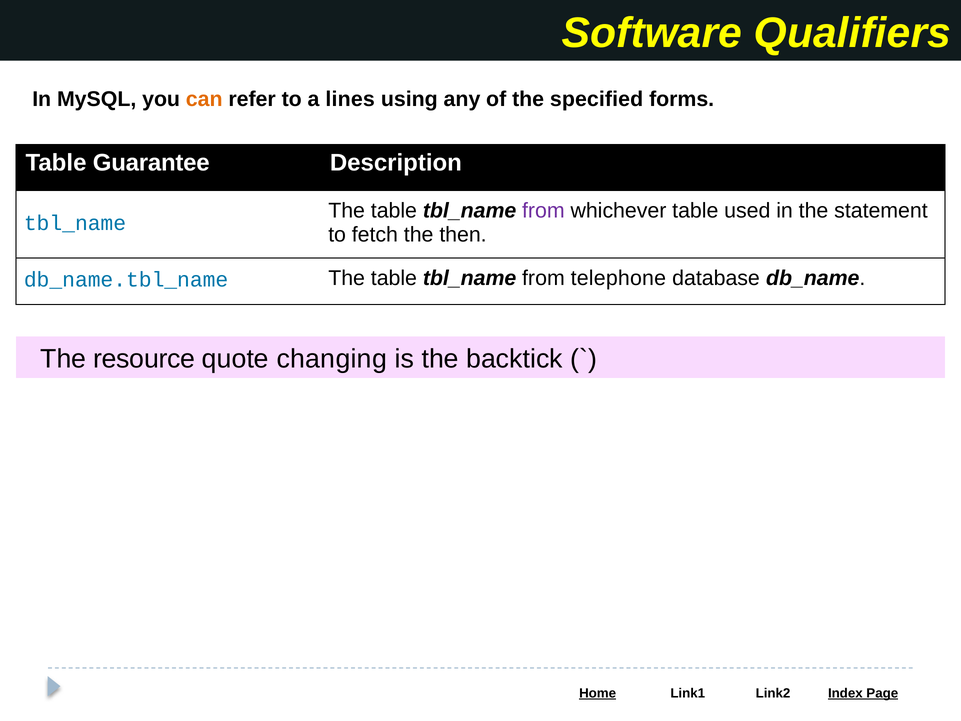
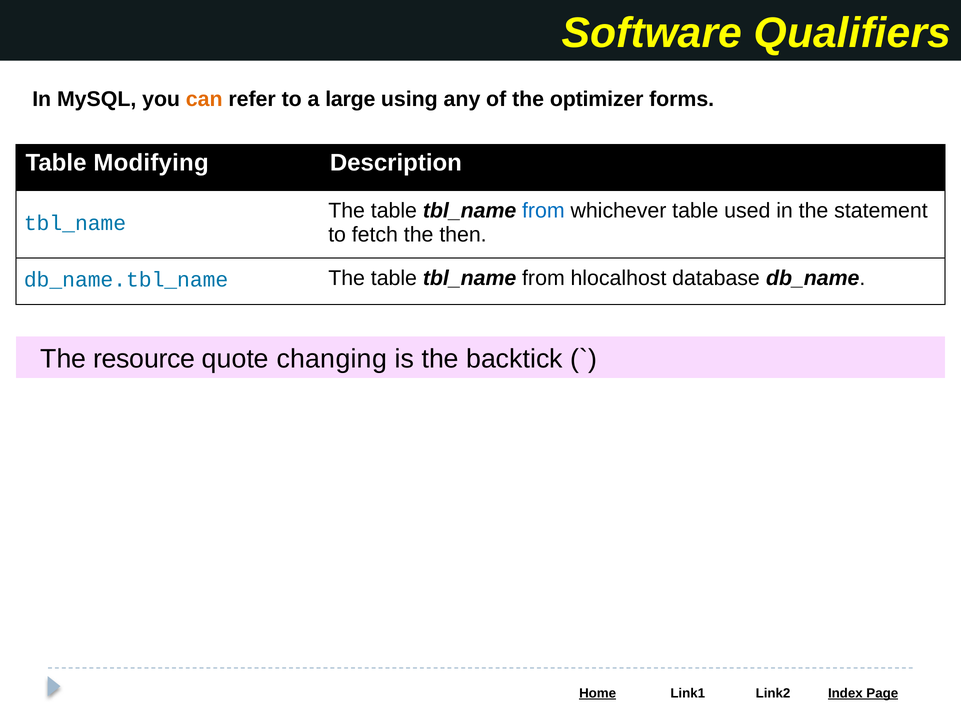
lines: lines -> large (350, 99)
specified: specified -> optimizer (597, 99)
Guarantee: Guarantee -> Modifying (151, 163)
from colour: purple -> blue (543, 211)
telephone: telephone -> hlocalhost (618, 278)
